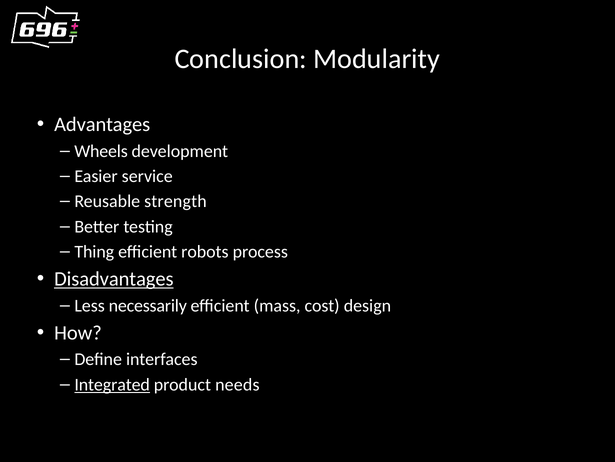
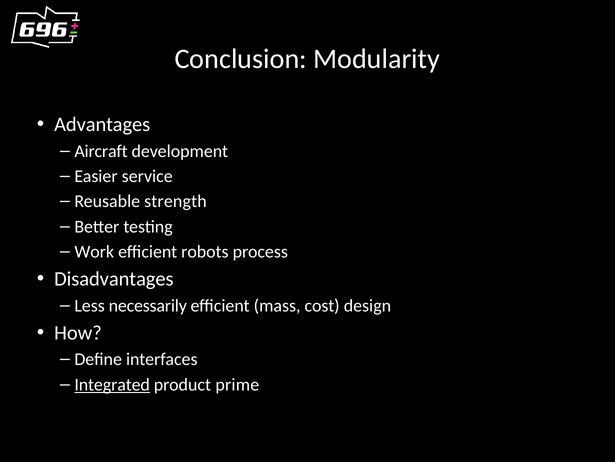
Wheels: Wheels -> Aircraft (101, 151)
Thing: Thing -> Work (94, 251)
Disadvantages underline: present -> none (114, 279)
needs: needs -> prime (237, 384)
